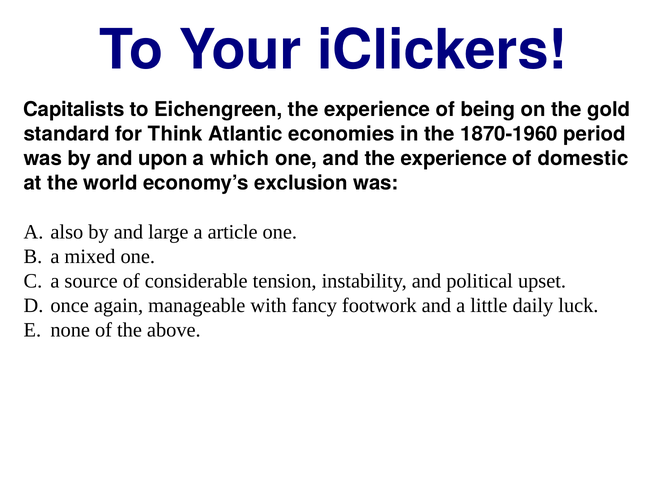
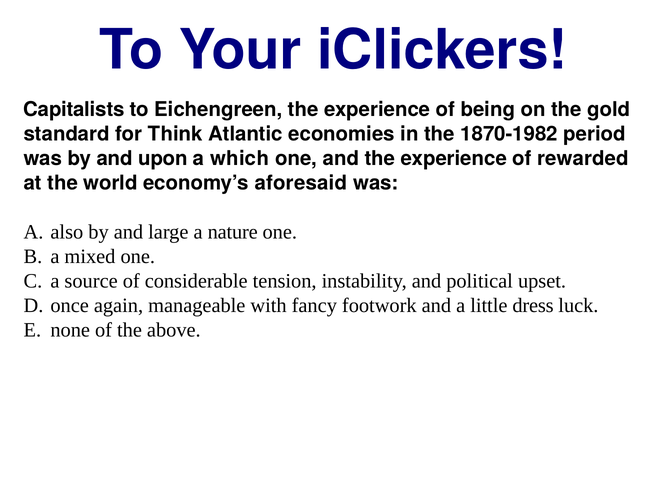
1870-1960: 1870-1960 -> 1870-1982 (509, 134)
domestic: domestic -> rewarded (583, 159)
exclusion: exclusion -> aforesaid (301, 183)
article: article -> nature (233, 232)
daily: daily -> dress (533, 305)
